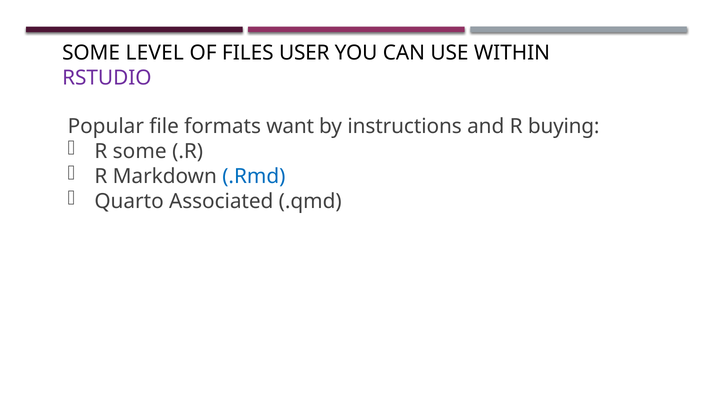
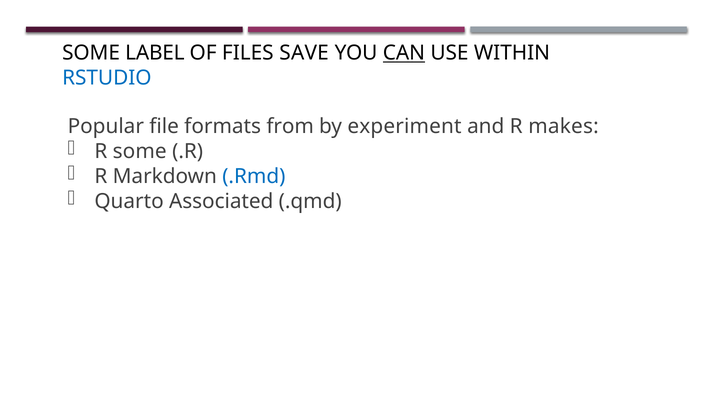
LEVEL: LEVEL -> LABEL (155, 53)
USER: USER -> SAVE (304, 53)
CAN underline: none -> present (404, 53)
RSTUDIO colour: purple -> blue (107, 78)
want: want -> from (290, 126)
instructions: instructions -> experiment (404, 126)
buying: buying -> makes (564, 126)
